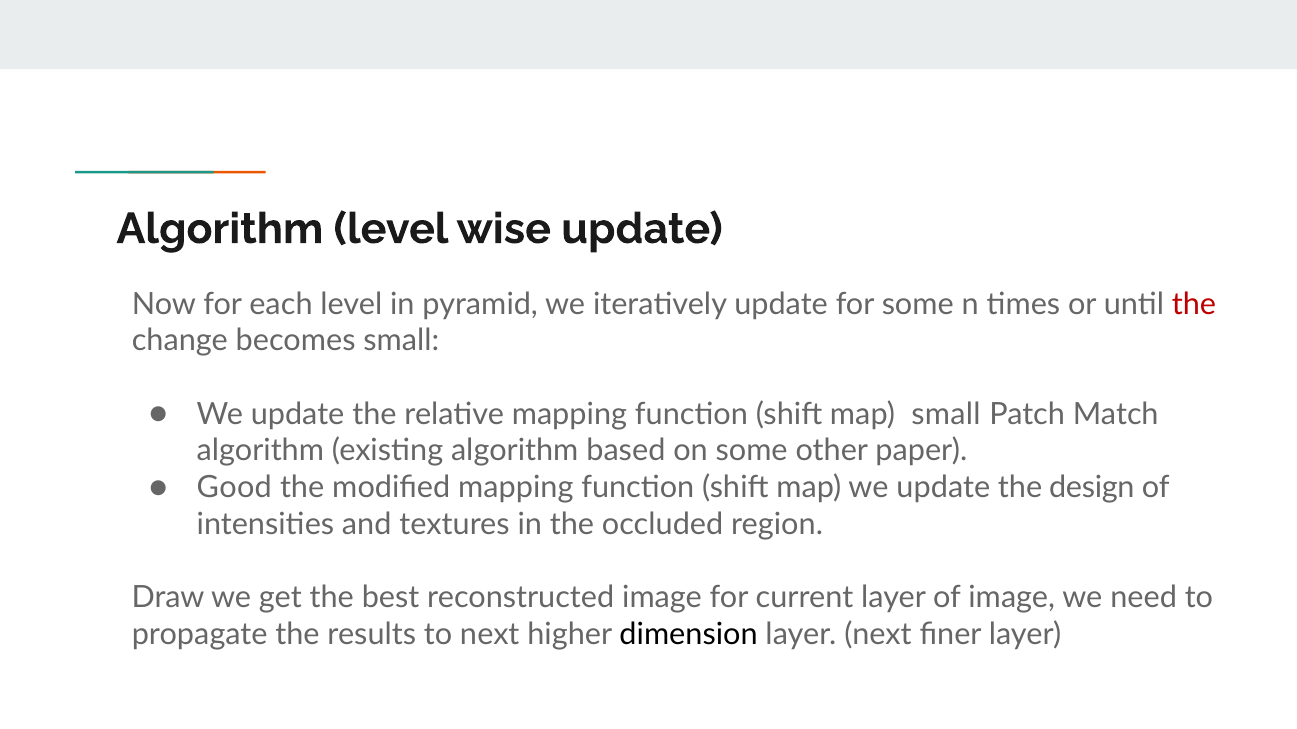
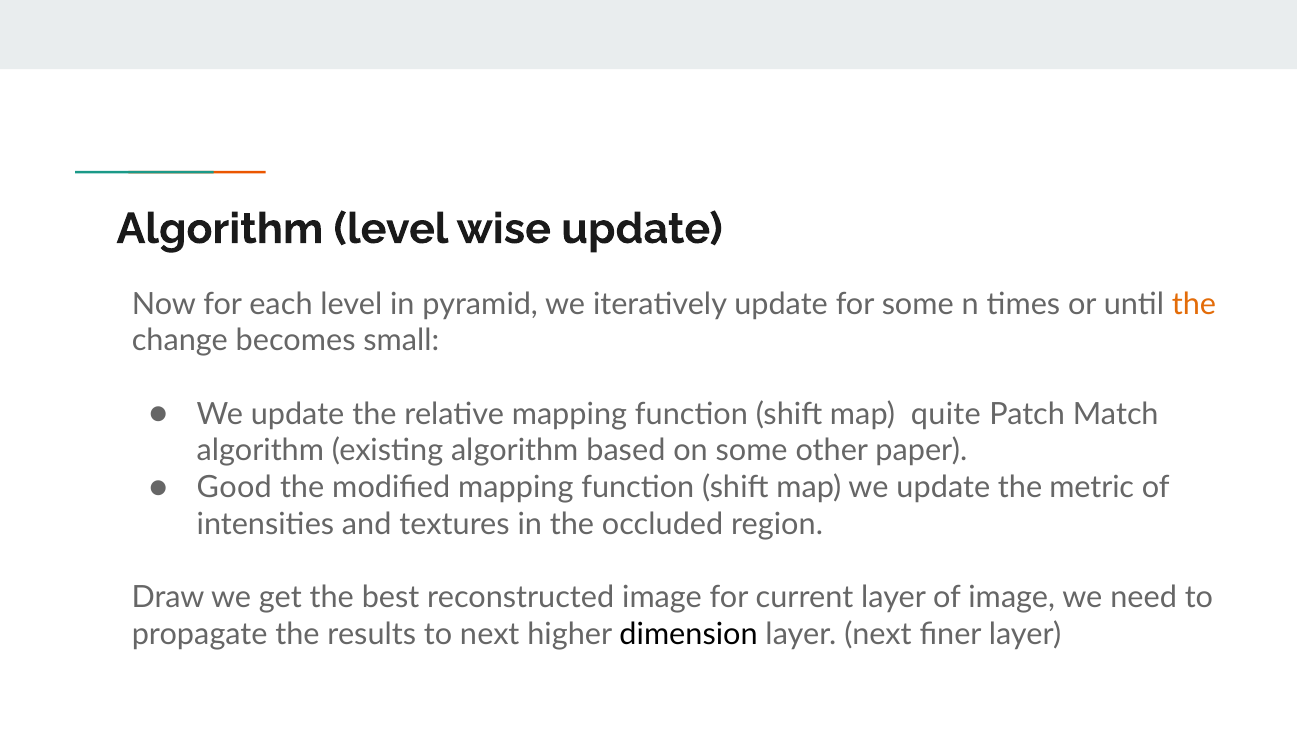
the colour: red -> orange (1194, 304)
map small: small -> quite (946, 414)
design: design -> metric (1092, 488)
